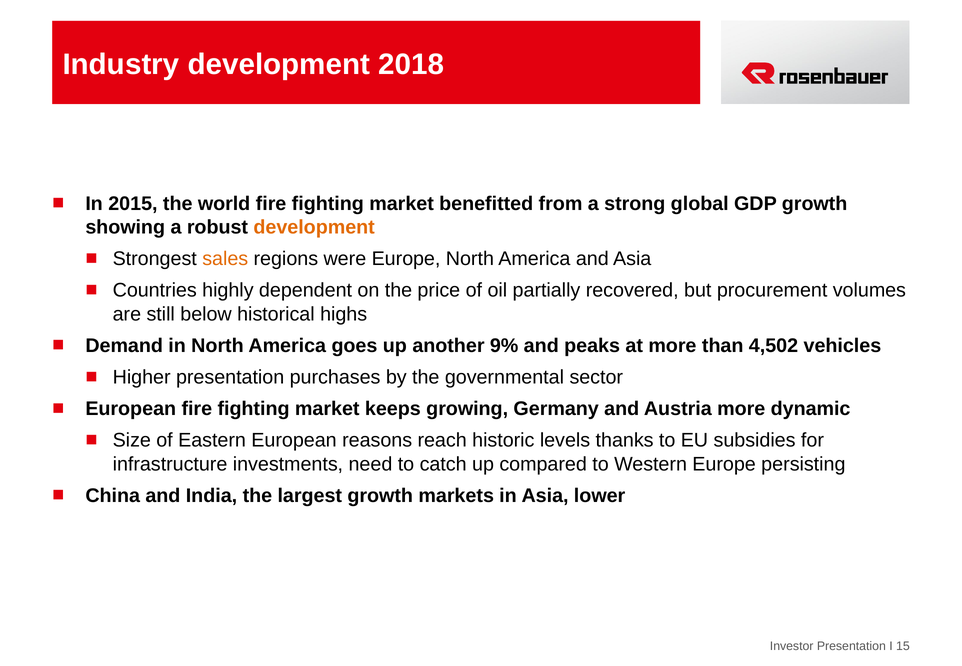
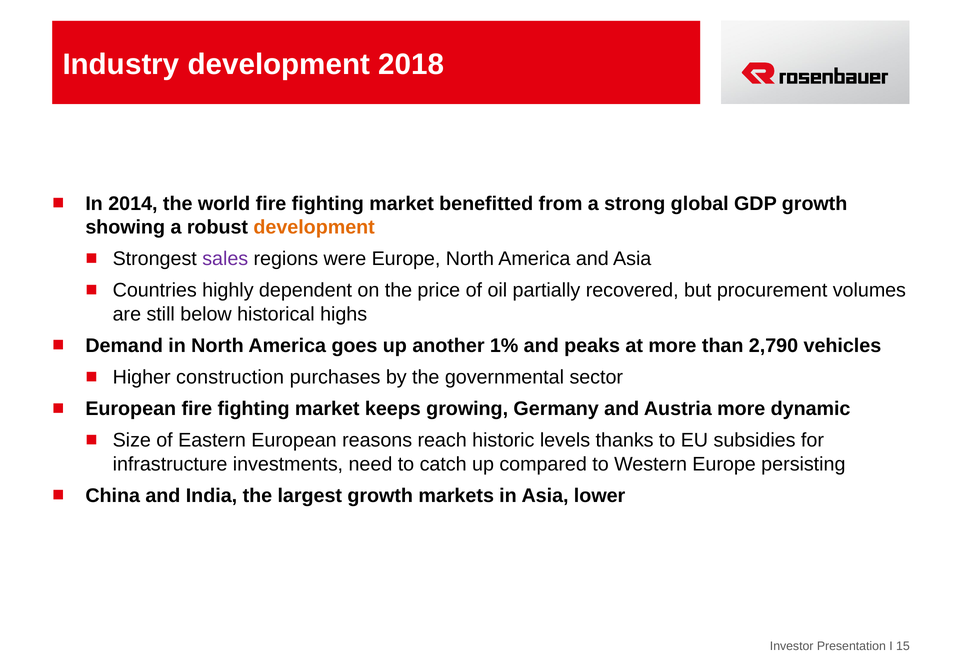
2015: 2015 -> 2014 (133, 204)
sales colour: orange -> purple (225, 259)
9%: 9% -> 1% (504, 346)
4,502: 4,502 -> 2,790 (774, 346)
Higher presentation: presentation -> construction (230, 377)
